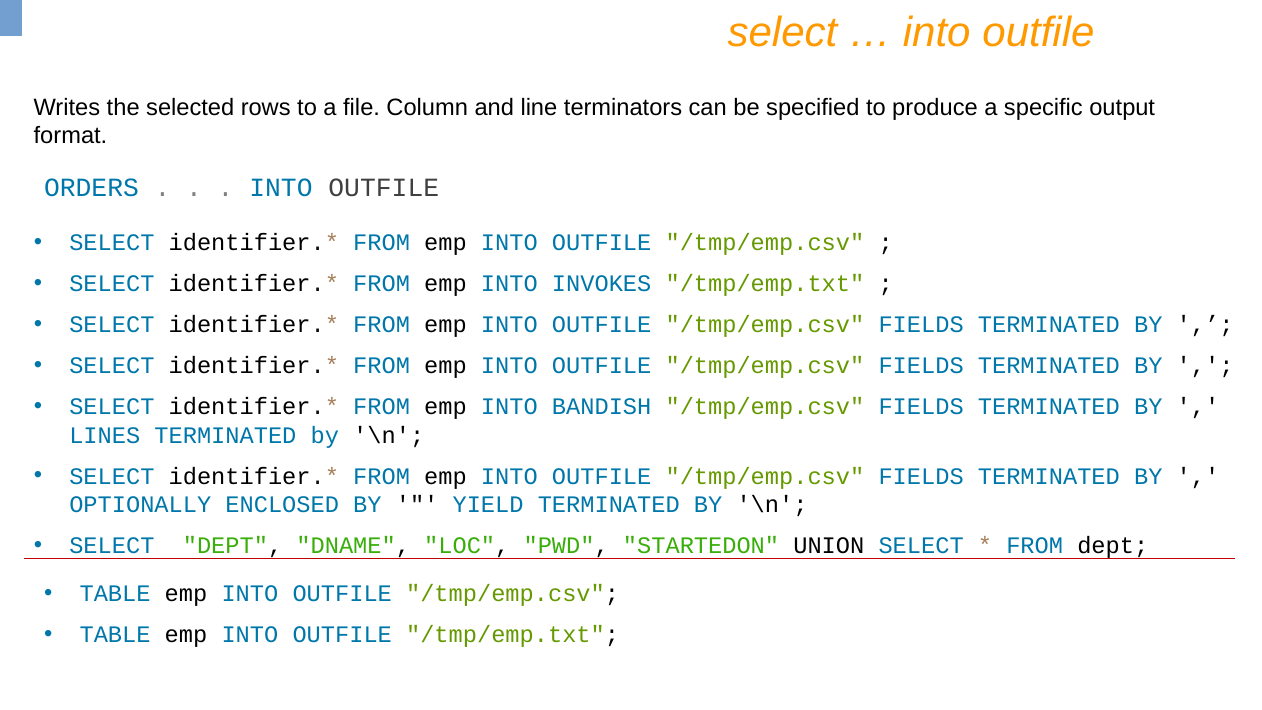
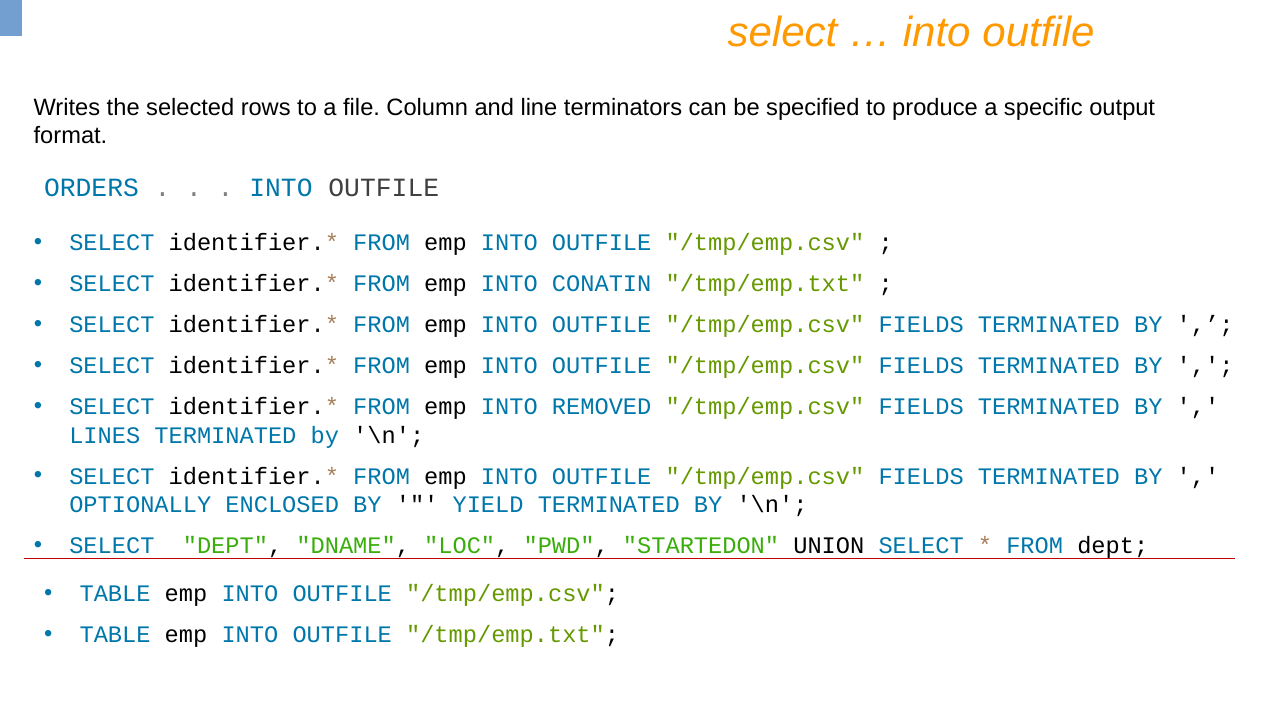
INVOKES: INVOKES -> CONATIN (602, 284)
BANDISH: BANDISH -> REMOVED (602, 407)
